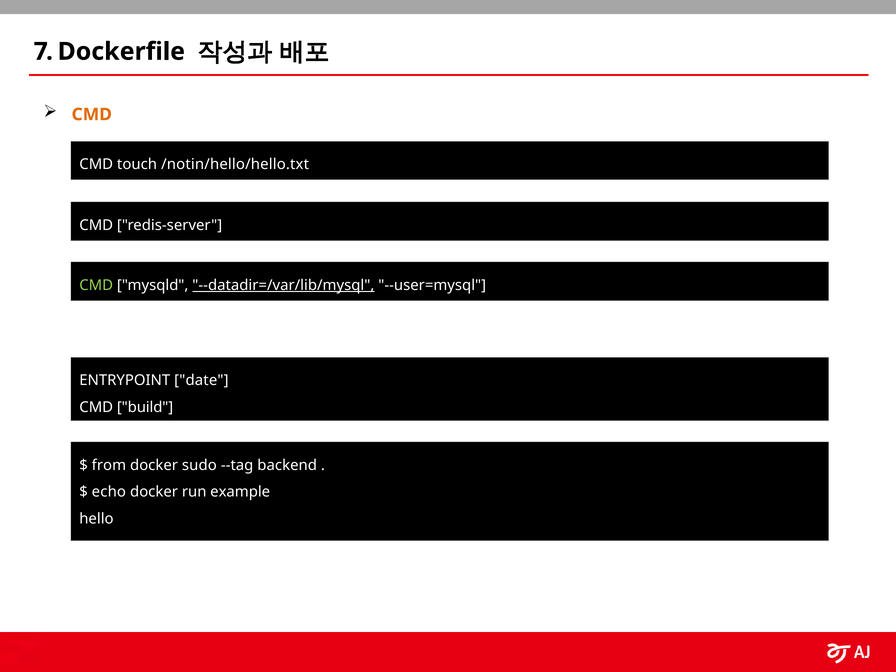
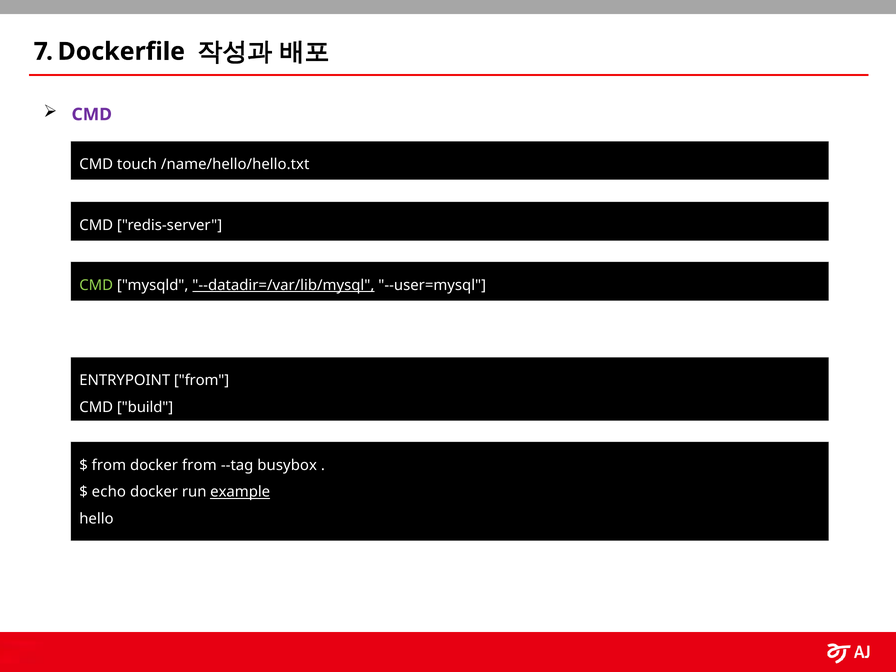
CMD colour: orange -> purple (92, 114)
/notin/hello/hello.txt: /notin/hello/hello.txt -> /name/hello/hello.txt (235, 164)
ENTRYPOINT date: date -> from (202, 380)
docker sudo: sudo -> from (199, 465)
backend: backend -> busybox (287, 465)
example underline: none -> present (240, 492)
